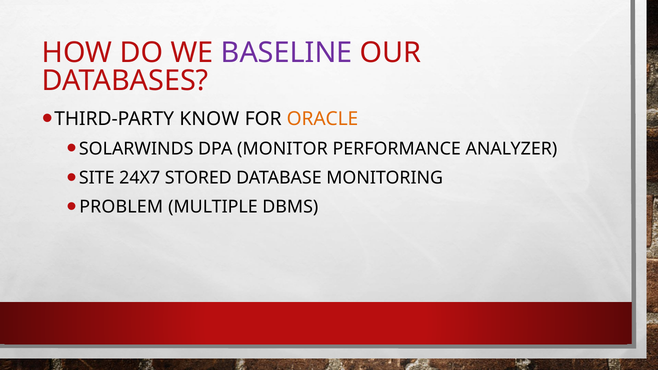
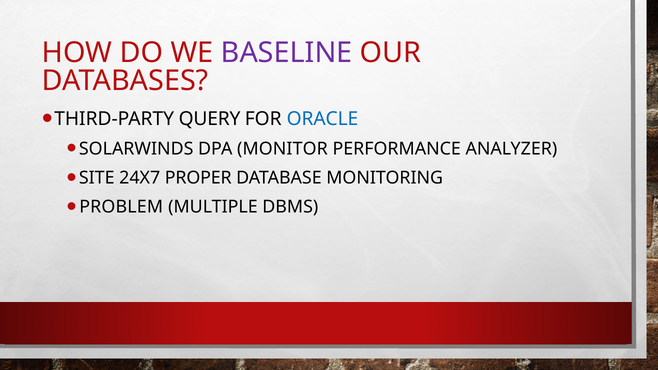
KNOW: KNOW -> QUERY (210, 119)
ORACLE colour: orange -> blue (322, 119)
STORED: STORED -> PROPER (198, 178)
